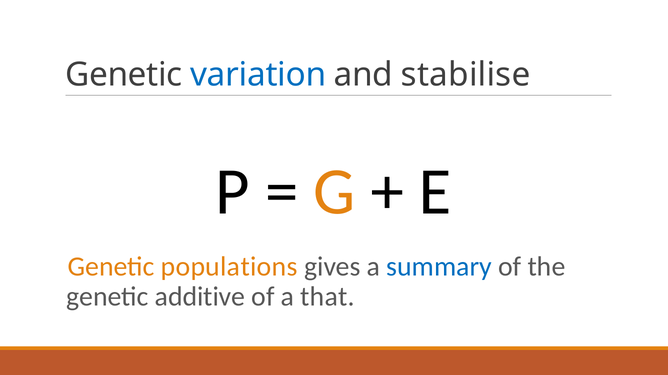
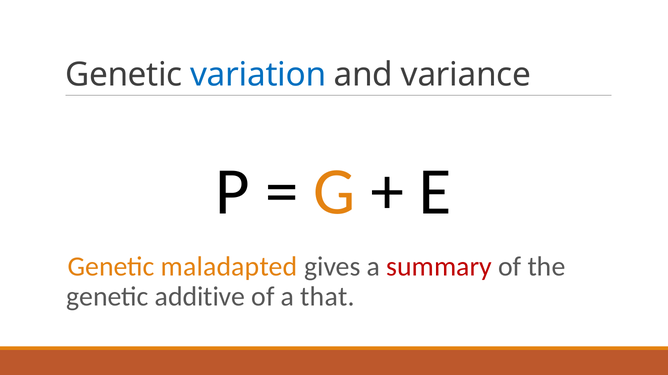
stabilise: stabilise -> variance (466, 75)
populations: populations -> maladapted (229, 267)
summary colour: blue -> red (439, 267)
